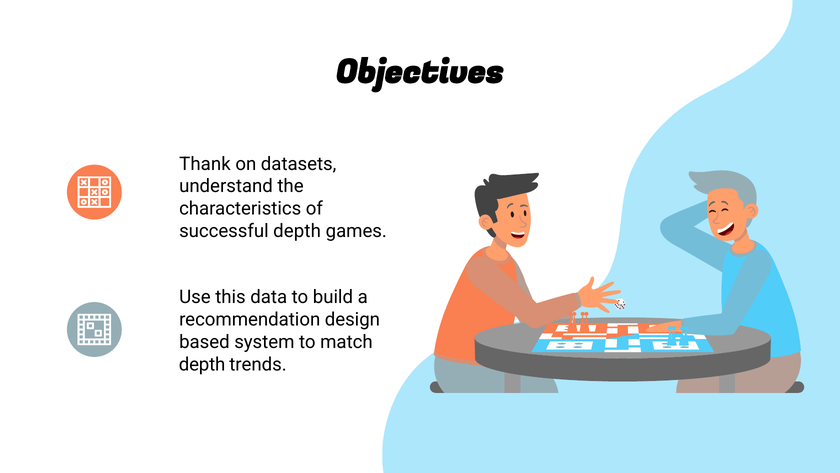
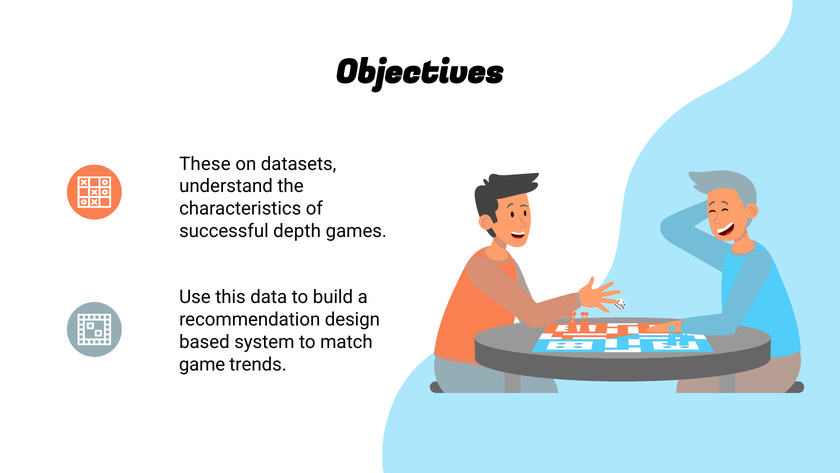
Thank: Thank -> These (205, 164)
depth: depth -> game (202, 364)
